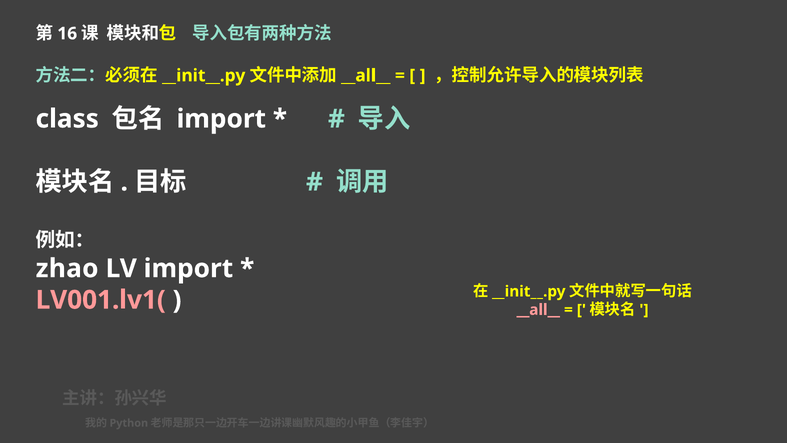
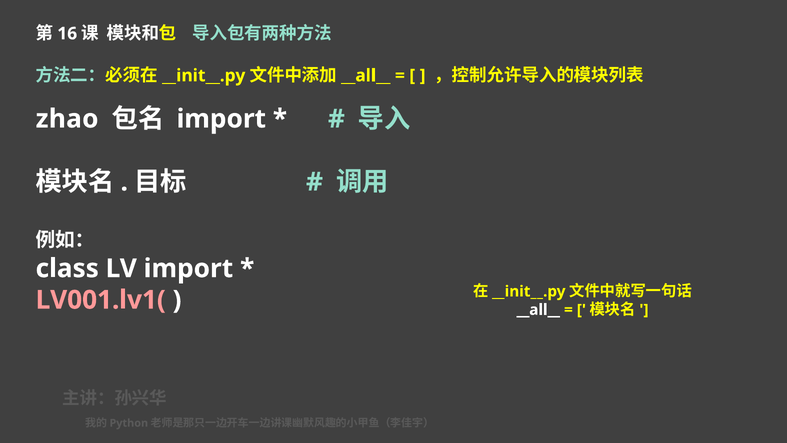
class: class -> zhao (67, 119)
zhao: zhao -> class (67, 268)
__all__ colour: pink -> white (538, 310)
